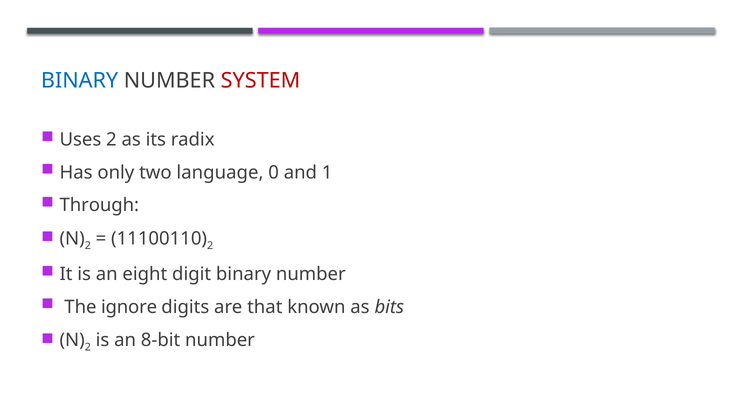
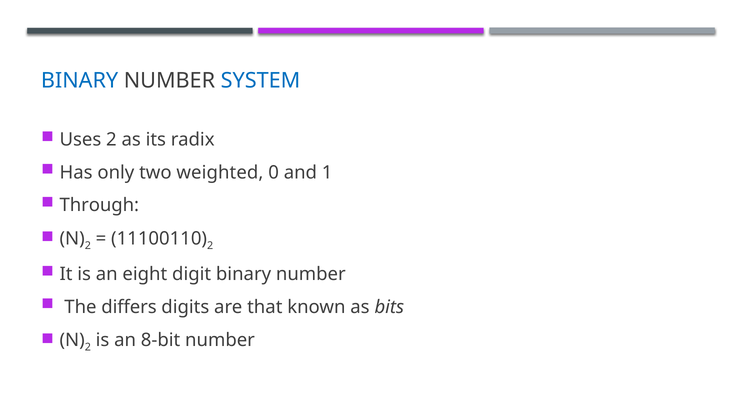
SYSTEM colour: red -> blue (261, 81)
language: language -> weighted (220, 173)
ignore: ignore -> differs (129, 307)
